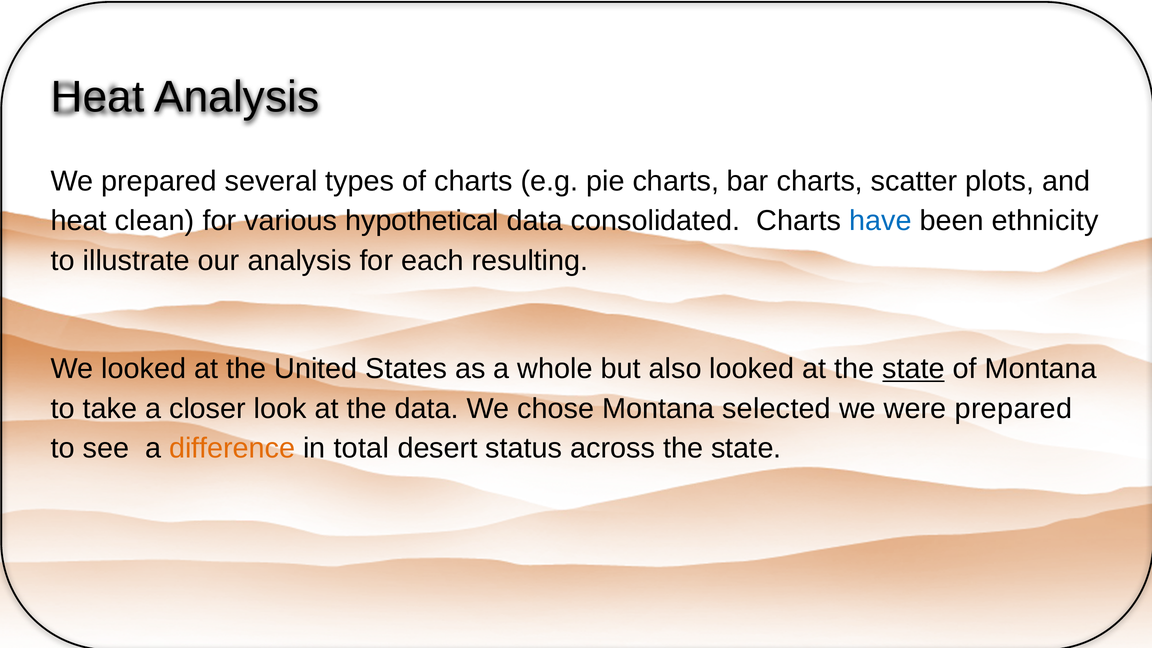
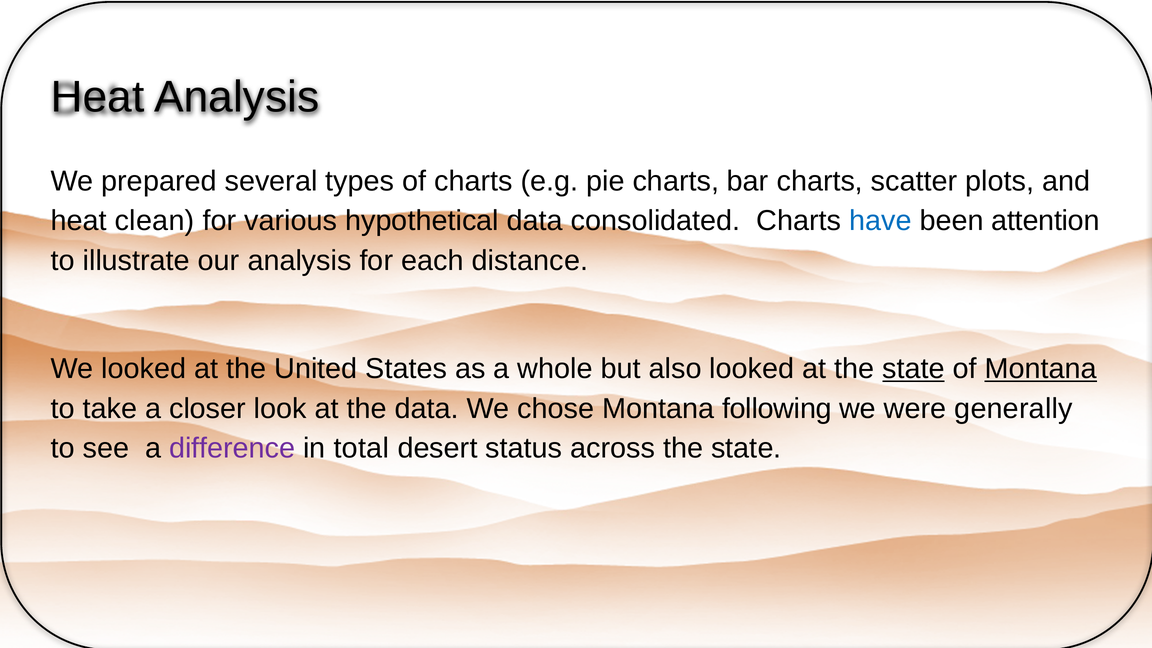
ethnicity: ethnicity -> attention (1045, 221)
resulting: resulting -> distance (530, 261)
Montana underline: none -> present (1041, 369)
selected: selected -> following (777, 409)
were prepared: prepared -> generally (1014, 409)
difference colour: orange -> purple (232, 448)
